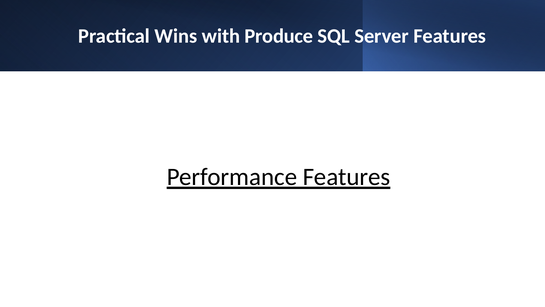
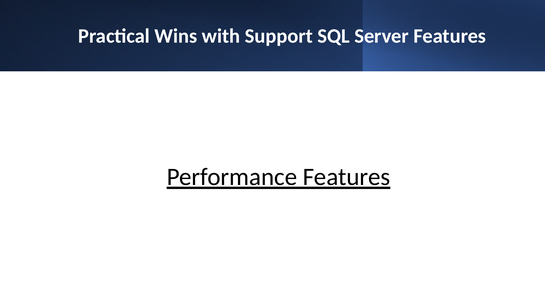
Produce: Produce -> Support (279, 36)
